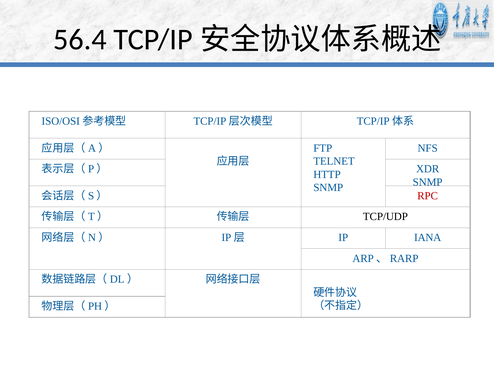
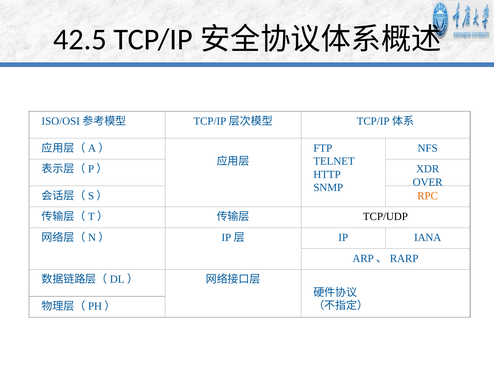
56.4: 56.4 -> 42.5 (80, 40)
SNMP: SNMP -> OVER (428, 182)
RPC colour: red -> orange (428, 196)
